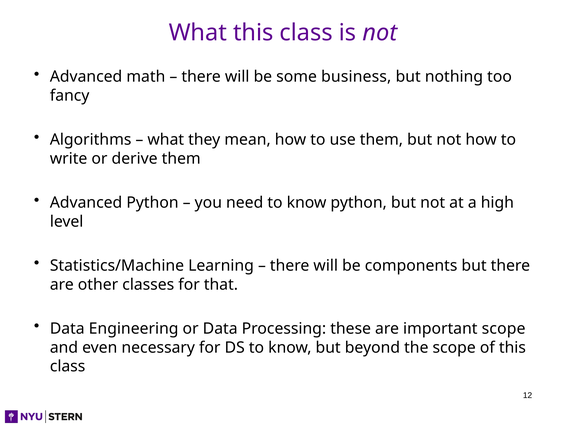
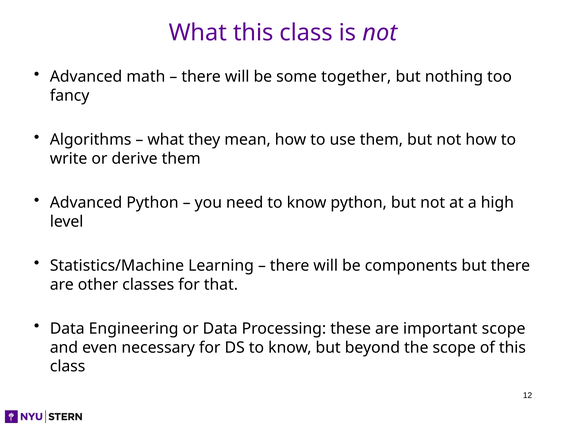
business: business -> together (356, 77)
